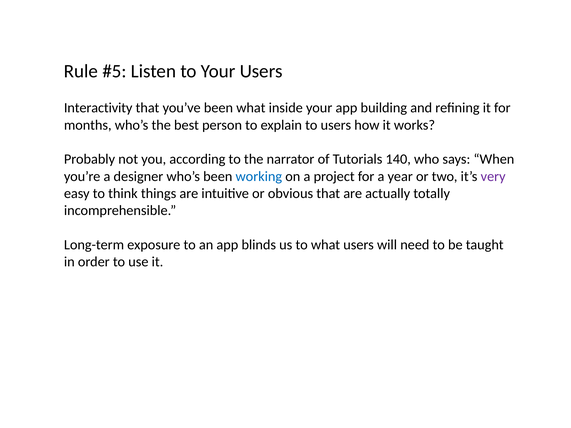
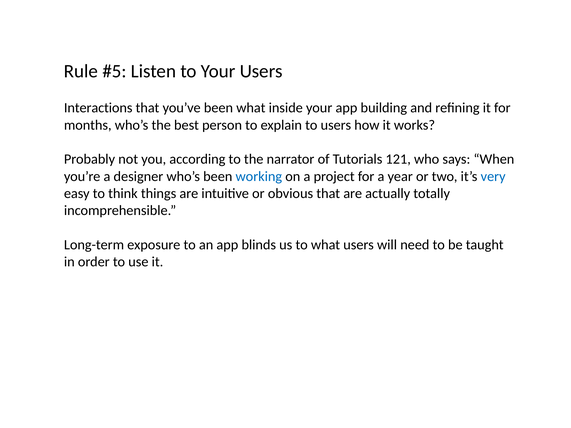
Interactivity: Interactivity -> Interactions (98, 108)
140: 140 -> 121 (398, 159)
very colour: purple -> blue (493, 176)
